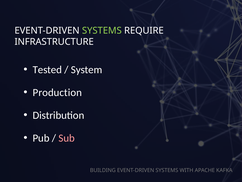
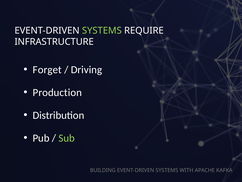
Tested: Tested -> Forget (47, 70)
System: System -> Driving (87, 70)
Sub colour: pink -> light green (67, 138)
